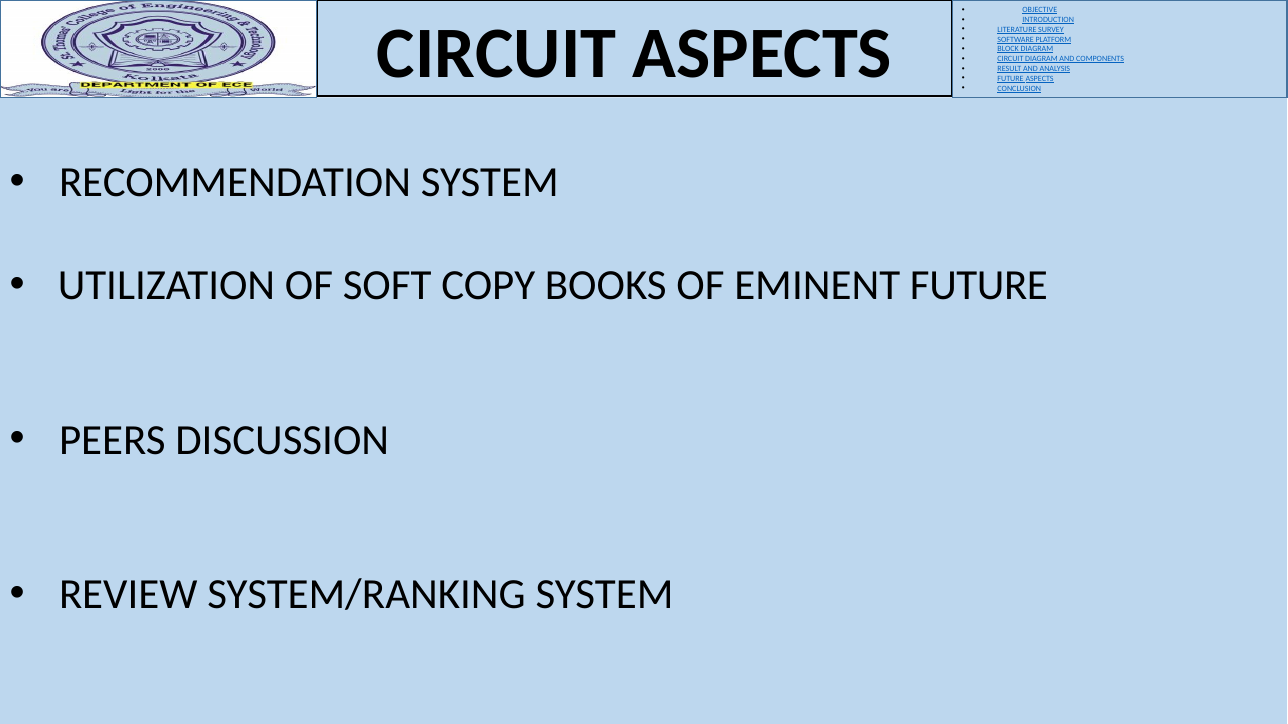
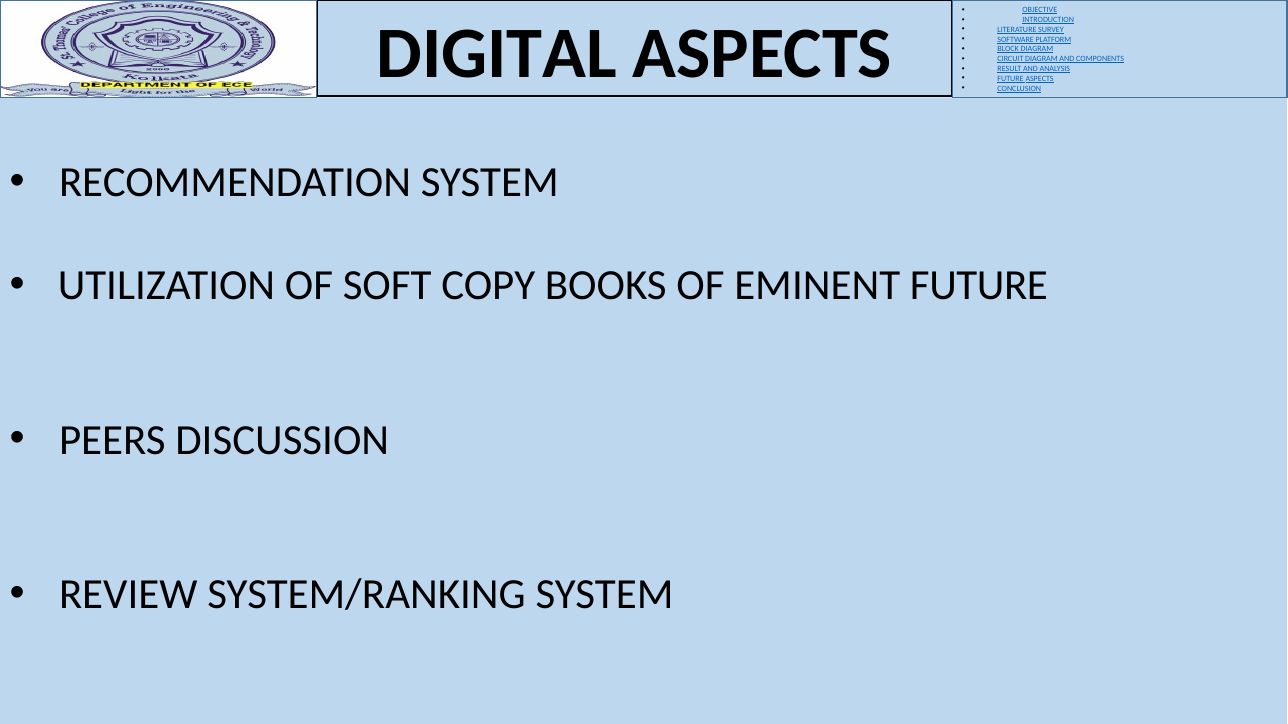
CIRCUIT: CIRCUIT -> DIGITAL (497, 53)
